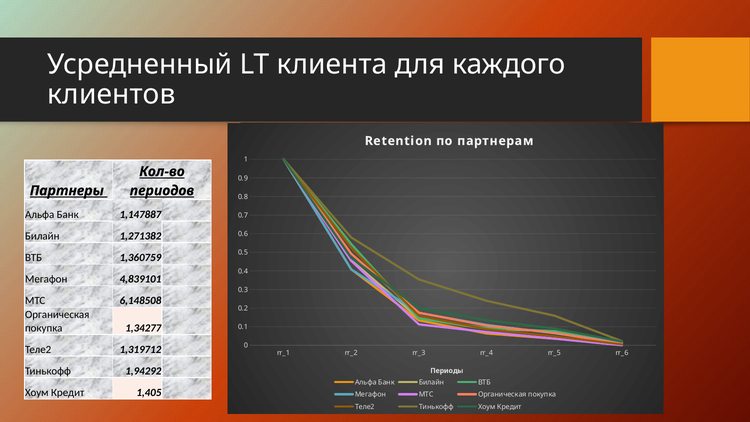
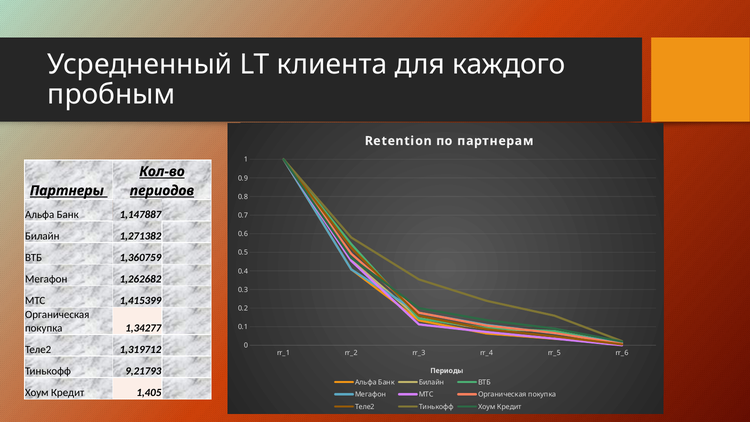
клиентов: клиентов -> пробным (111, 95)
4,839101: 4,839101 -> 1,262682 (141, 279)
6,148508: 6,148508 -> 1,415399 (141, 301)
1,94292: 1,94292 -> 9,21793 (143, 371)
